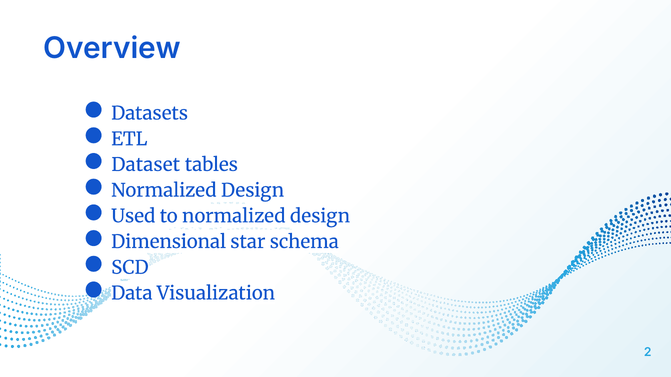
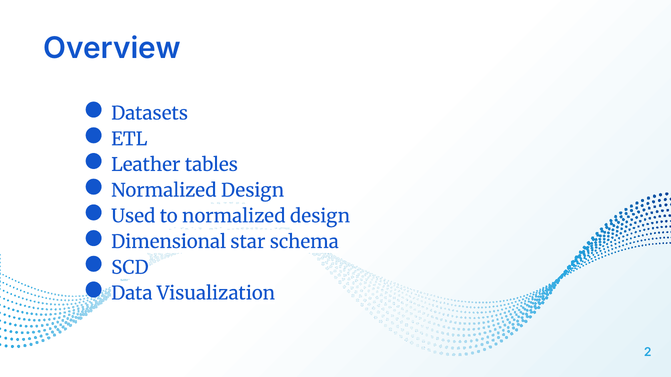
Dataset: Dataset -> Leather (146, 165)
